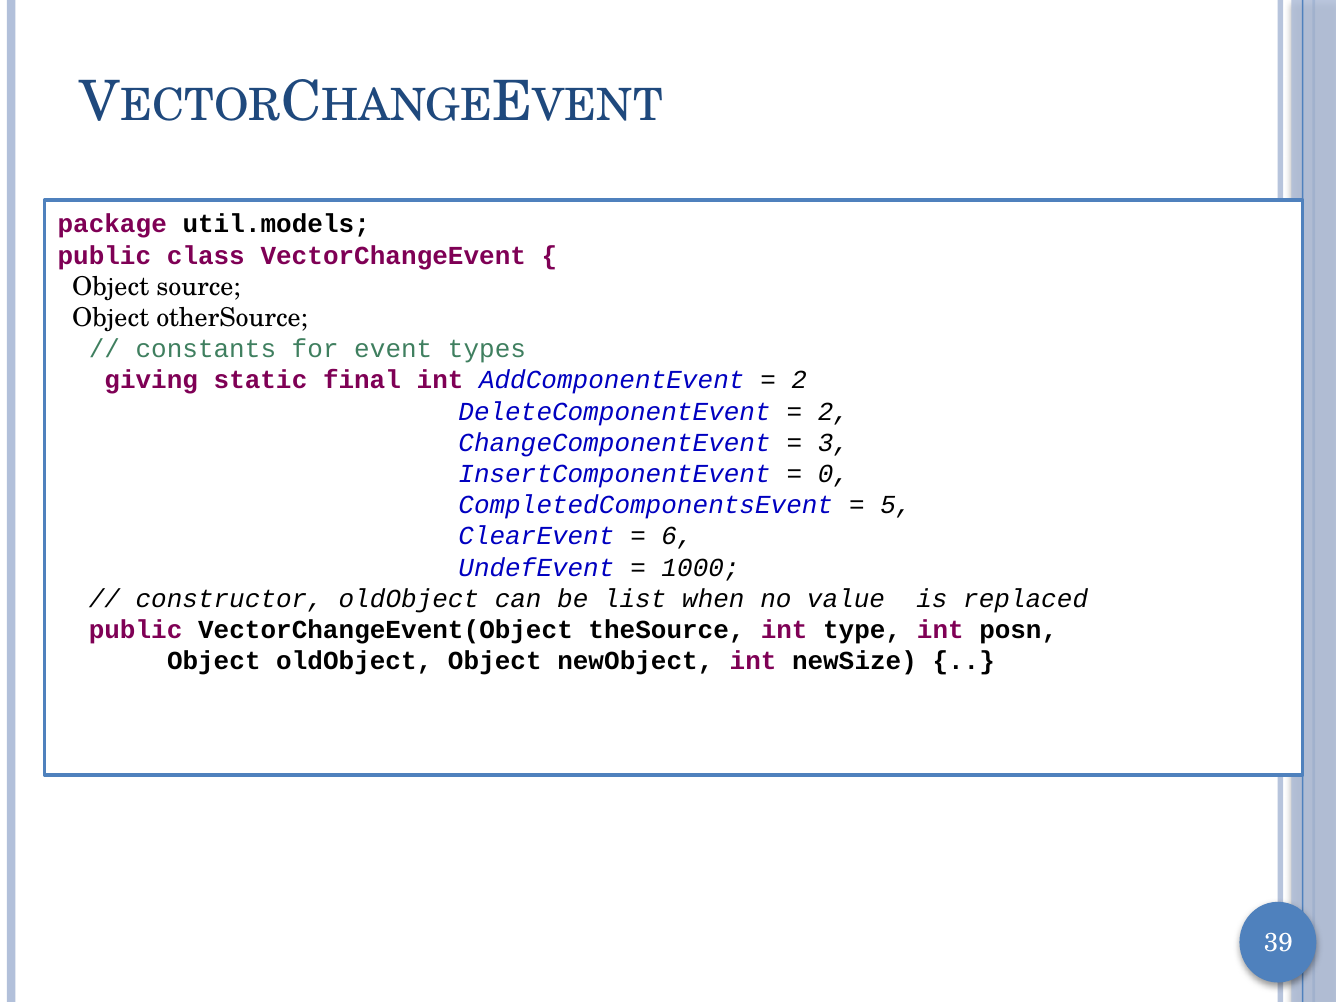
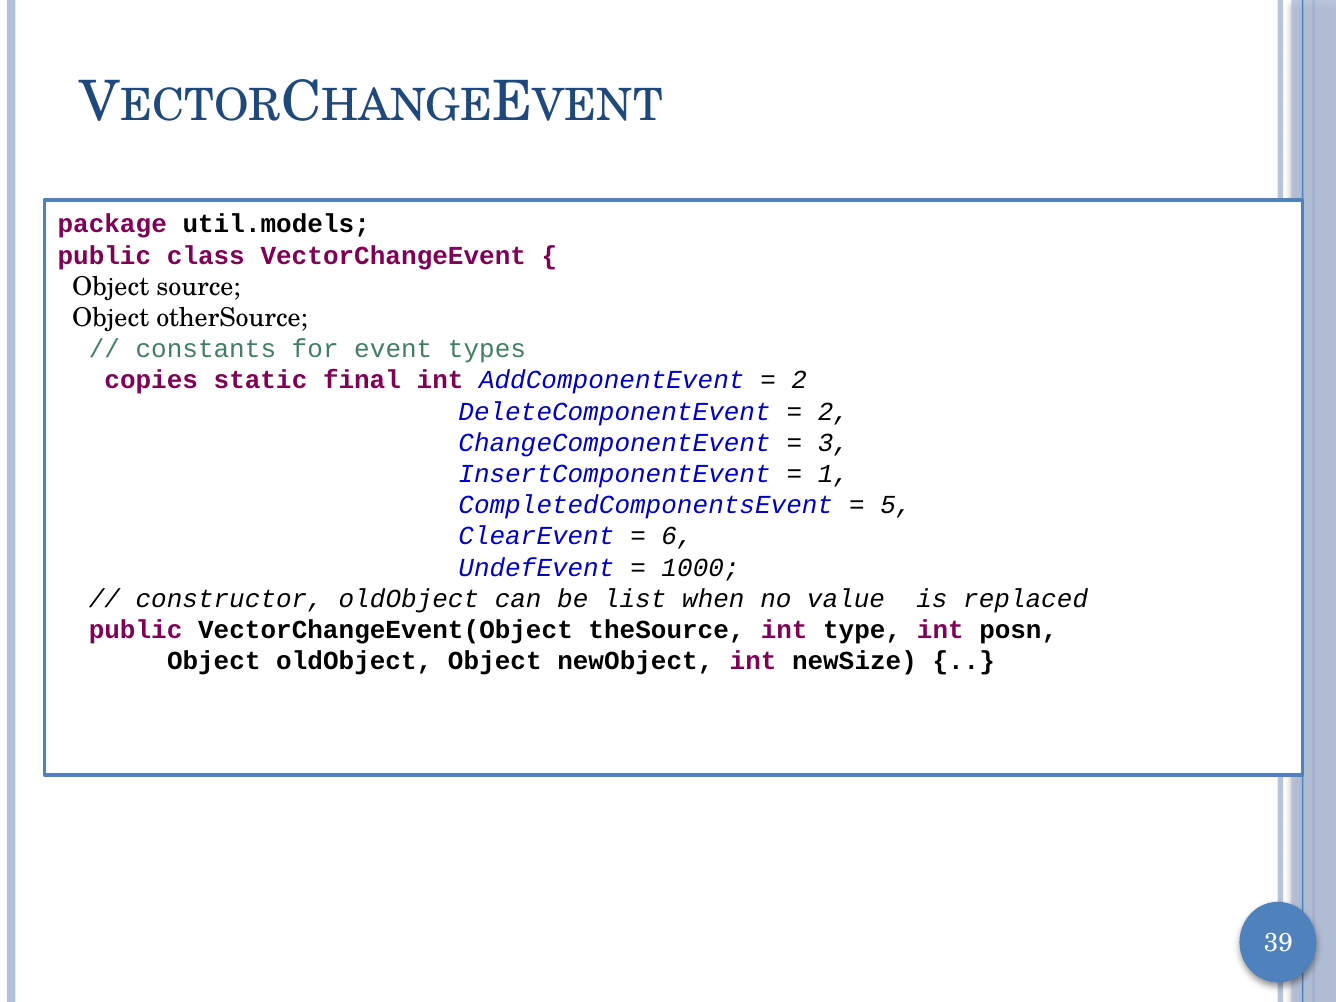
giving: giving -> copies (151, 380)
0: 0 -> 1 (833, 474)
